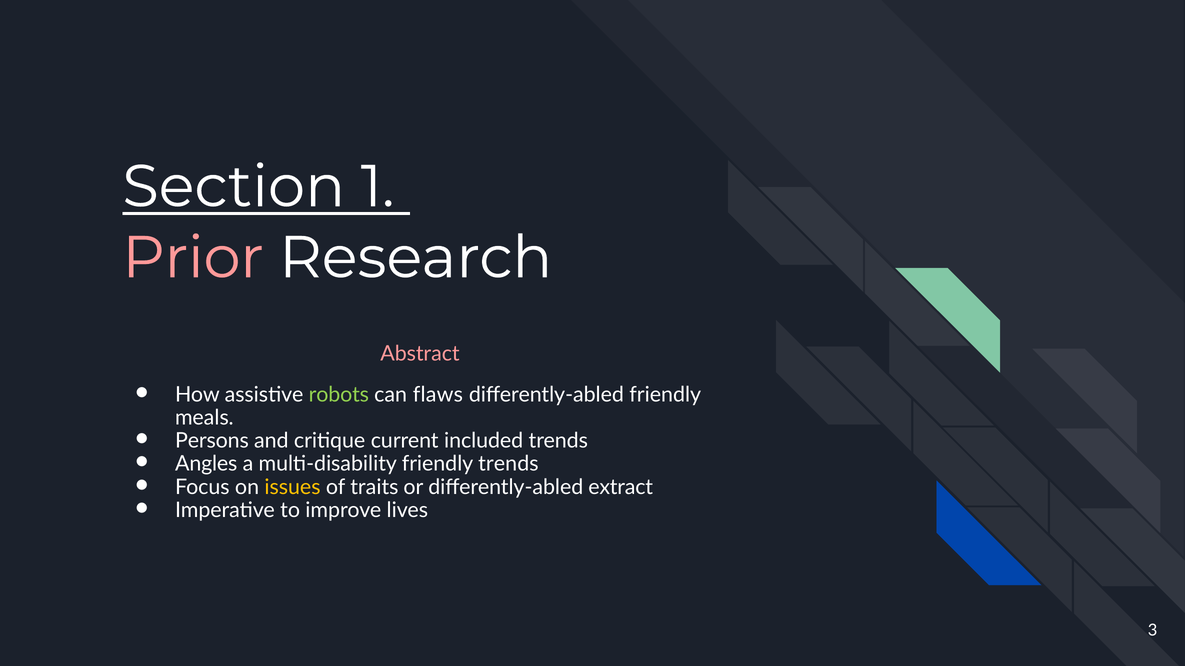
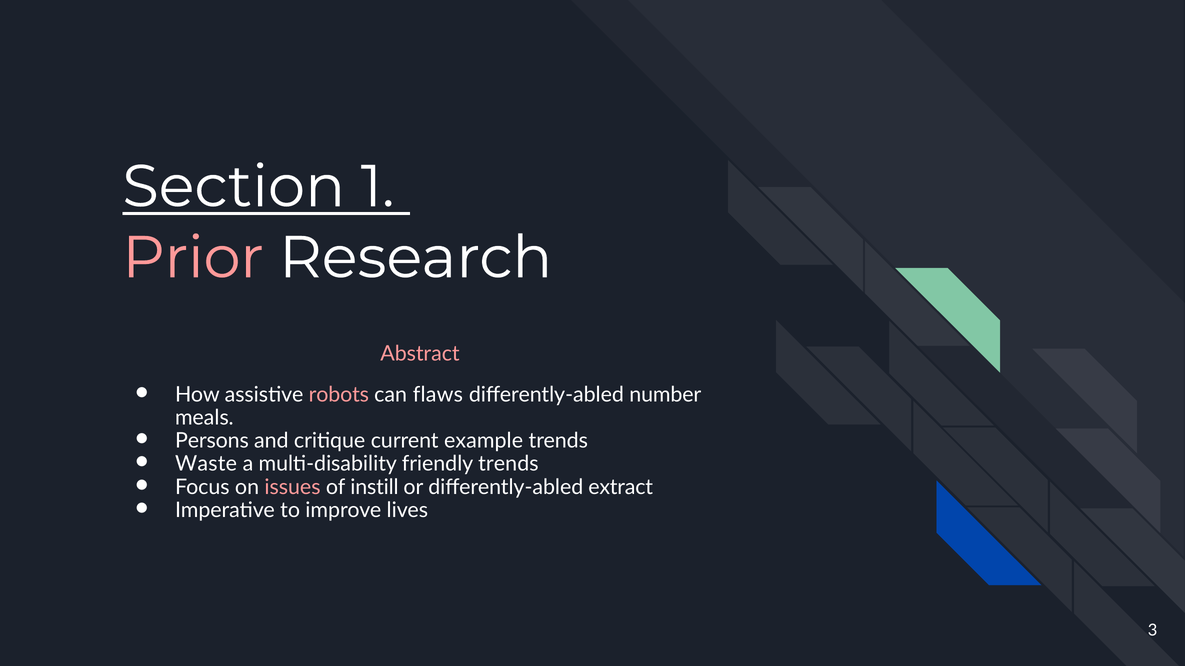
robots colour: light green -> pink (339, 395)
differently-abled friendly: friendly -> number (665, 395)
included: included -> example (484, 441)
Angles: Angles -> Waste (206, 464)
issues colour: yellow -> pink (292, 487)
traits: traits -> instill (374, 487)
